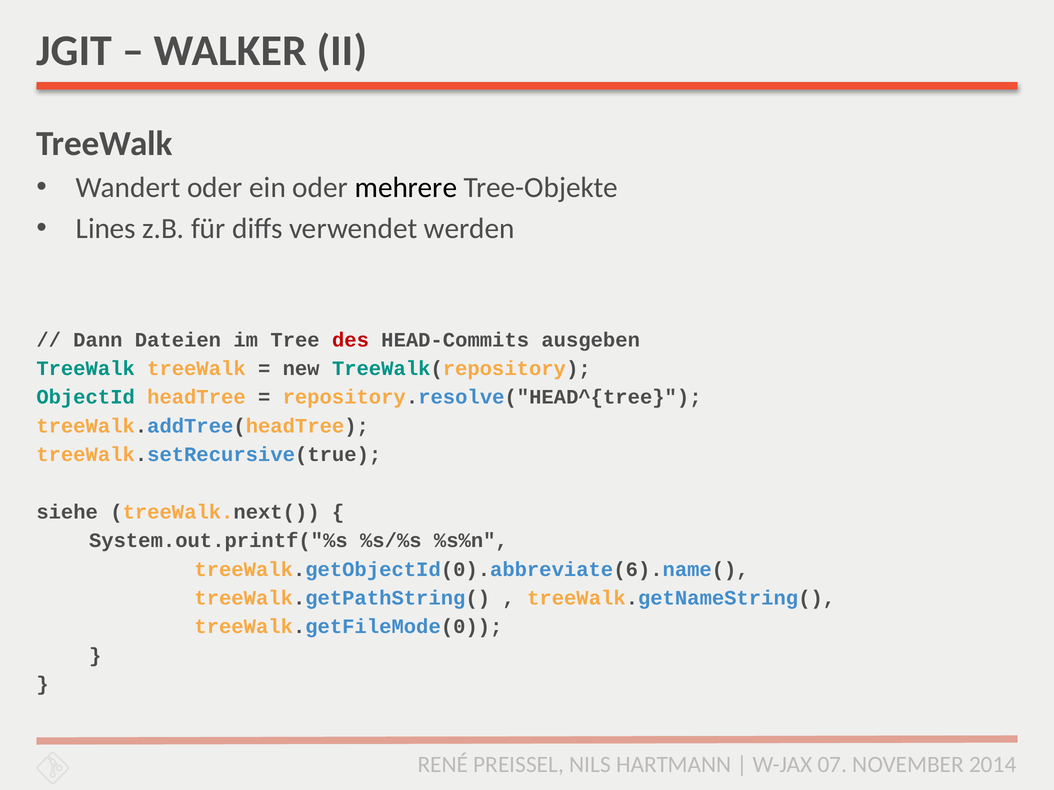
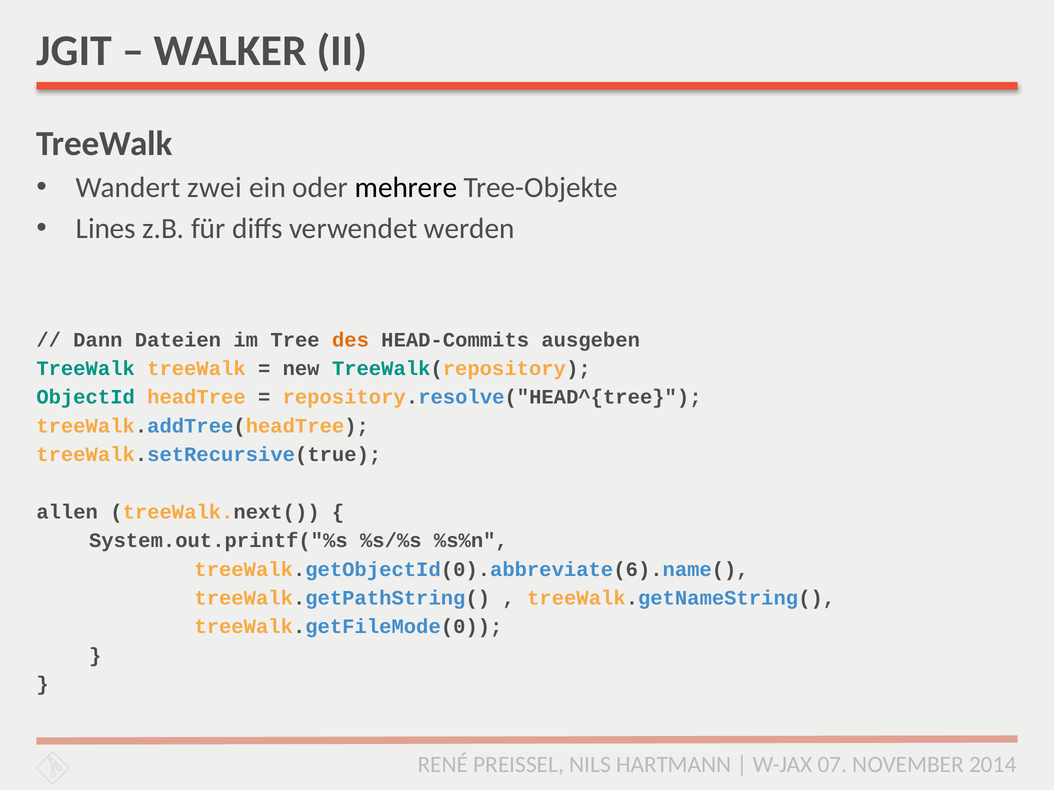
Wandert oder: oder -> zwei (215, 188)
des colour: red -> orange (350, 340)
siehe: siehe -> allen (67, 512)
